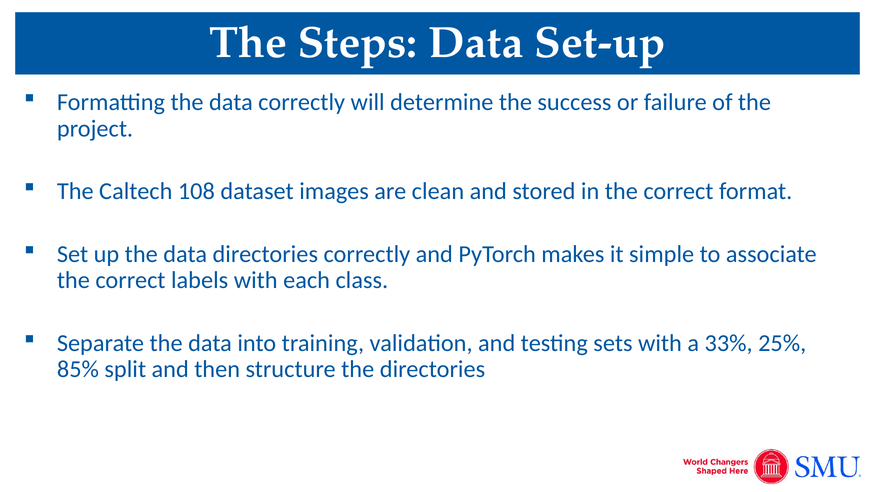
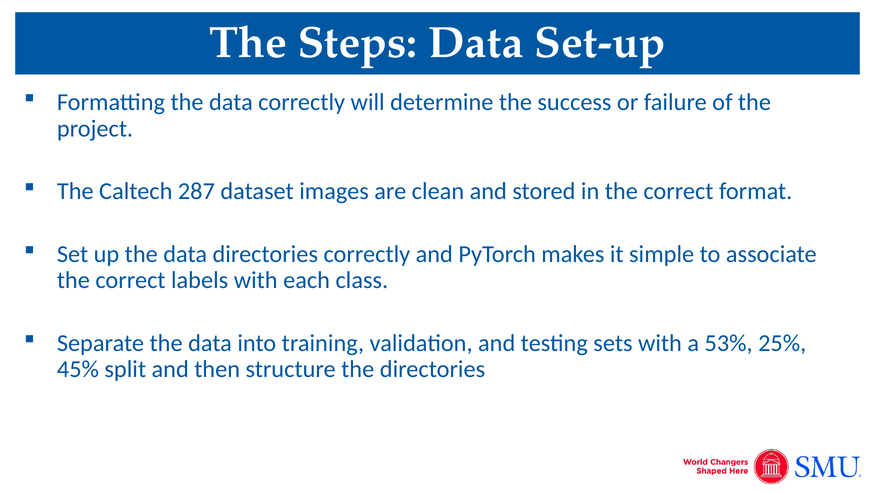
108: 108 -> 287 (196, 192)
33%: 33% -> 53% (729, 343)
85%: 85% -> 45% (78, 370)
